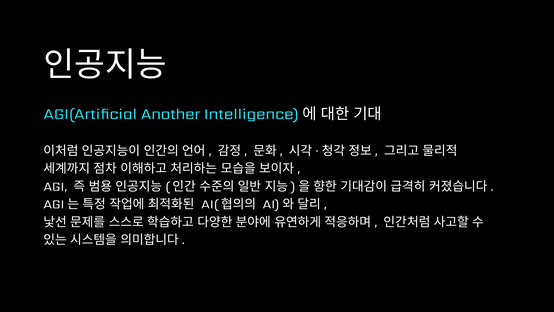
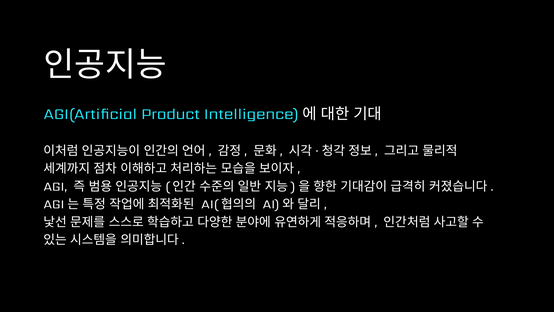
Another: Another -> Product (171, 114)
